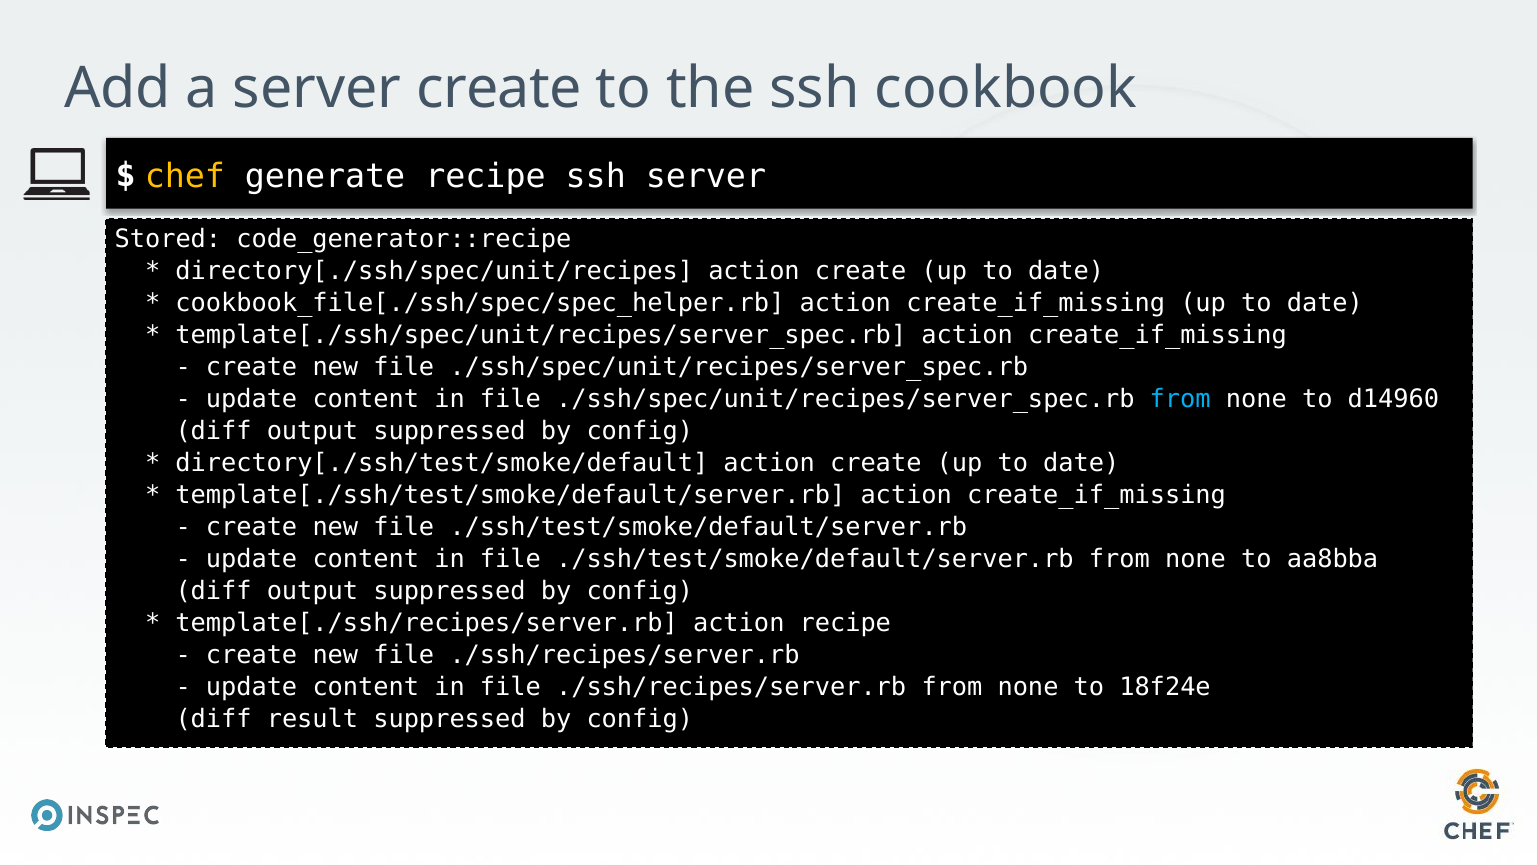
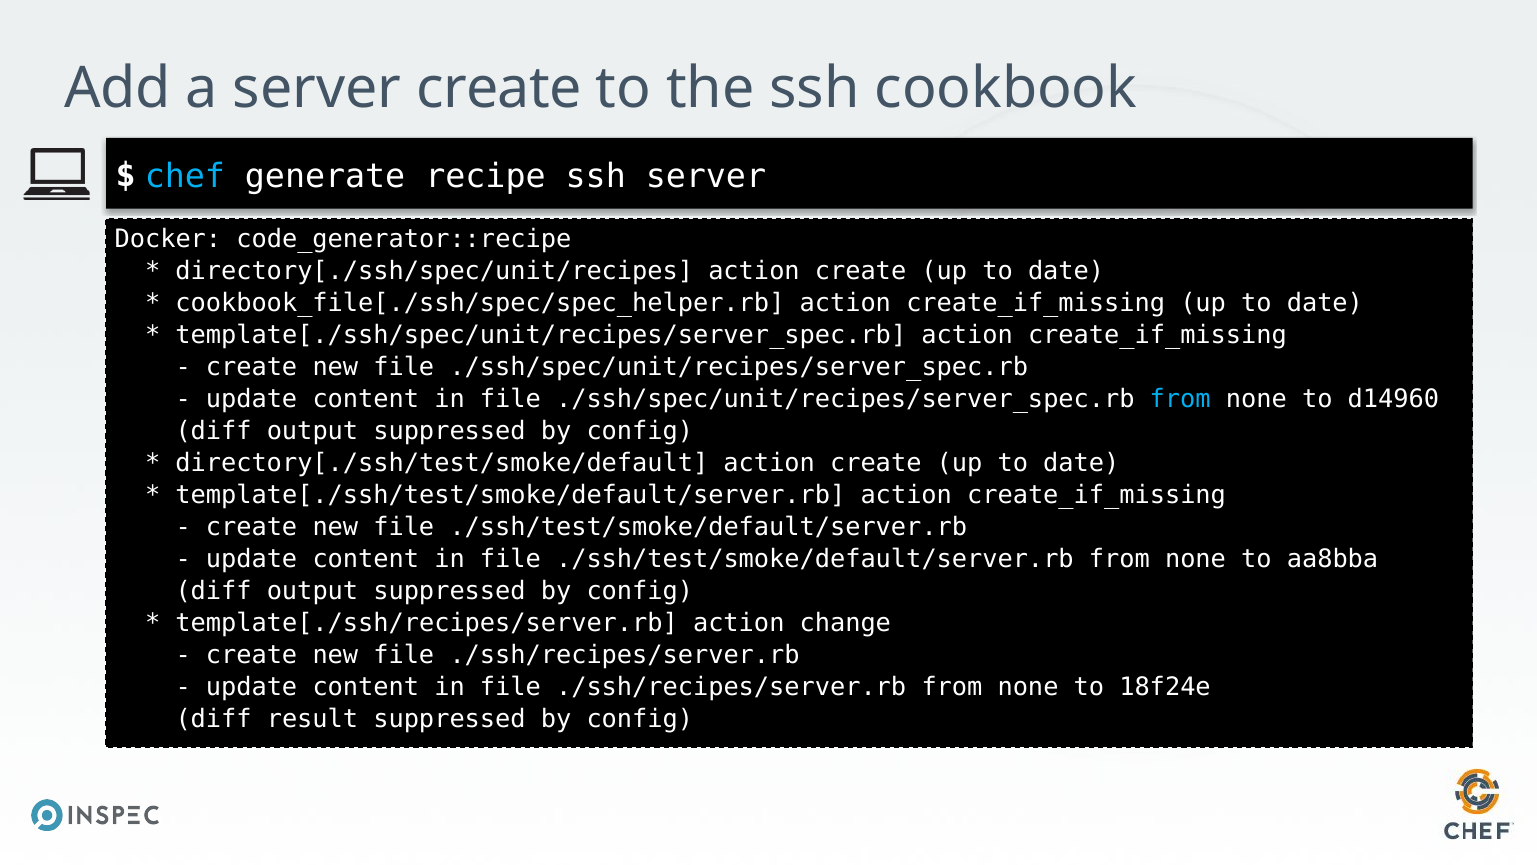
chef colour: yellow -> light blue (185, 176)
Stored: Stored -> Docker (168, 239)
action recipe: recipe -> change (845, 623)
